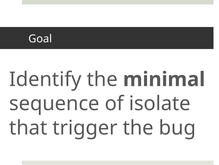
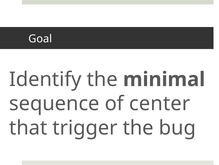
isolate: isolate -> center (160, 103)
